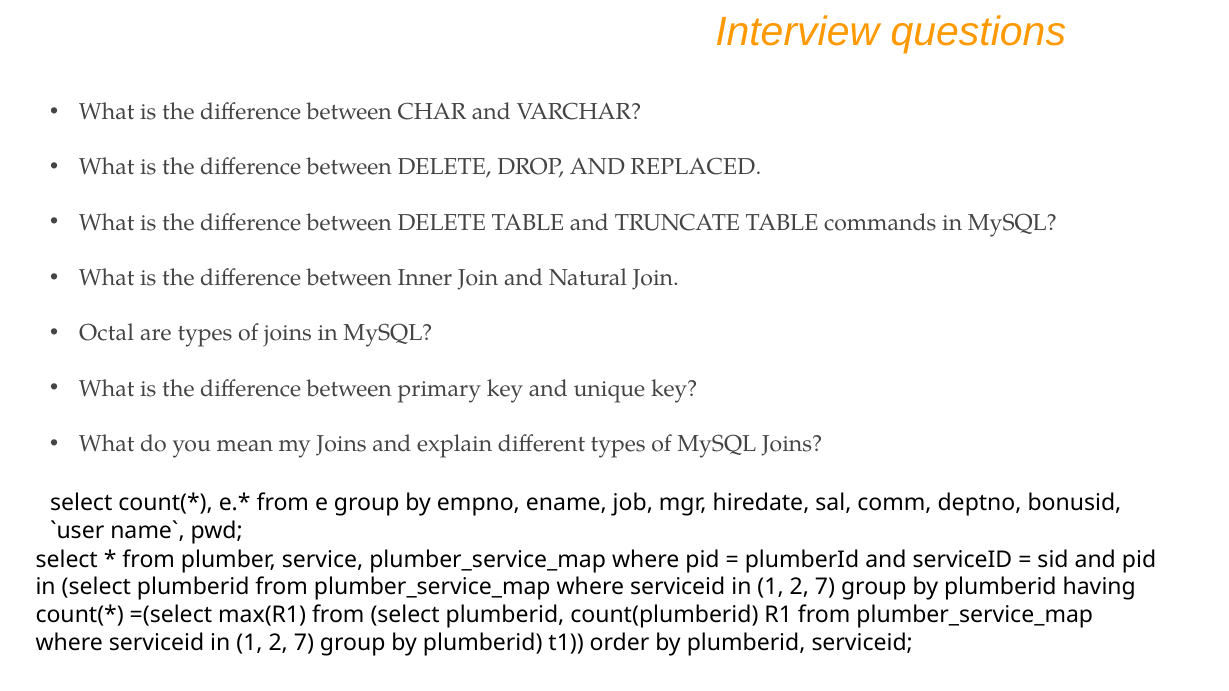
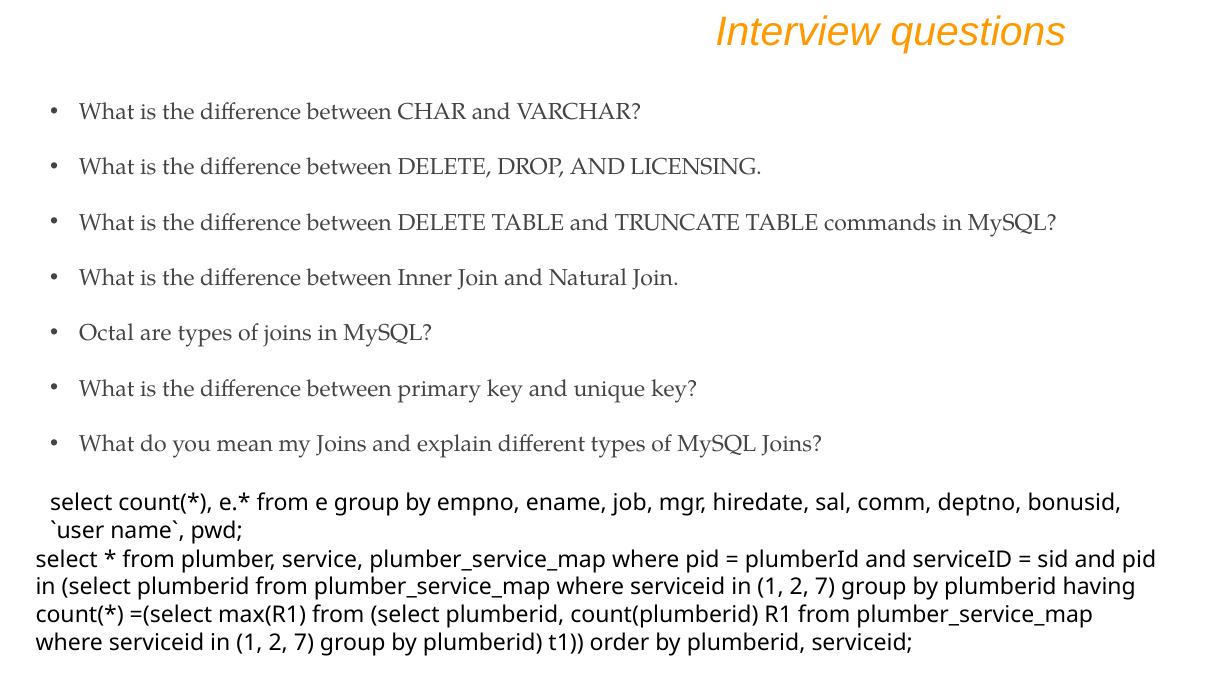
REPLACED: REPLACED -> LICENSING (696, 167)
